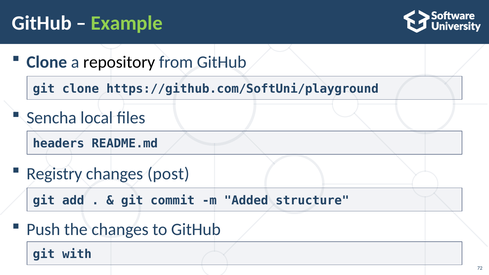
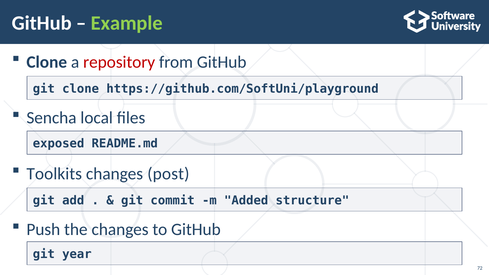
repository colour: black -> red (119, 62)
headers: headers -> exposed (59, 144)
Registry: Registry -> Toolkits (54, 174)
with: with -> year (77, 254)
